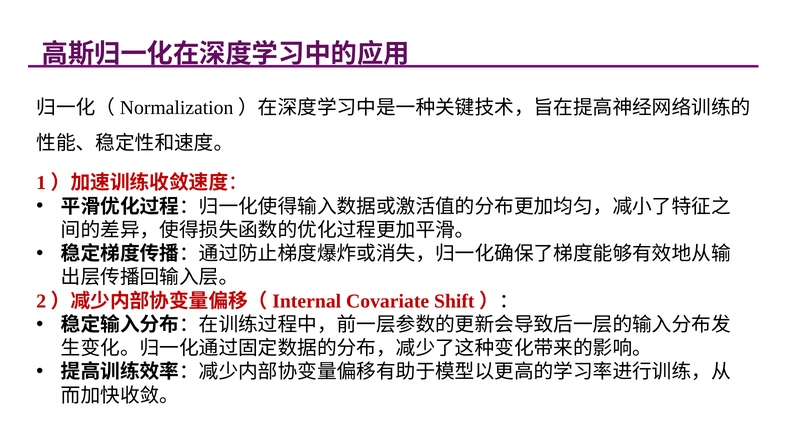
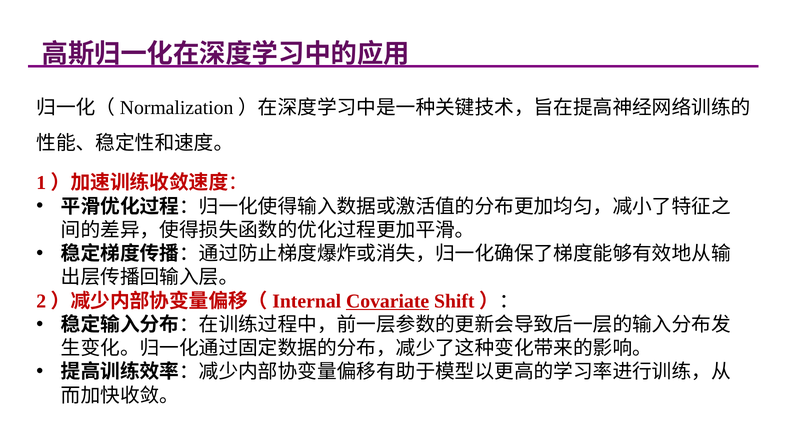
Covariate underline: none -> present (388, 301)
